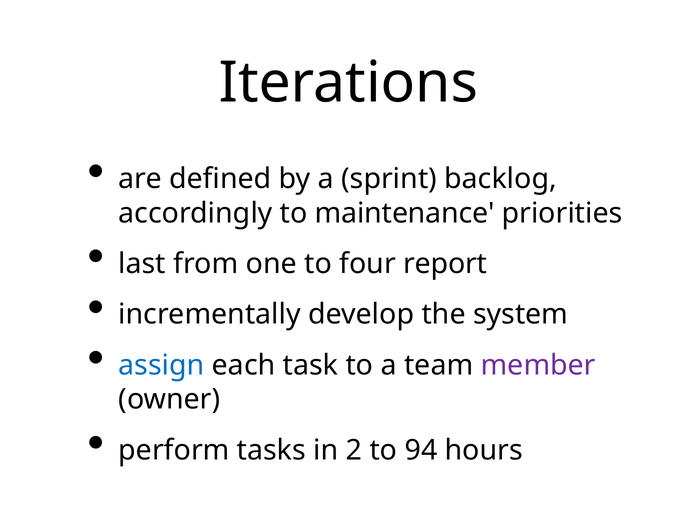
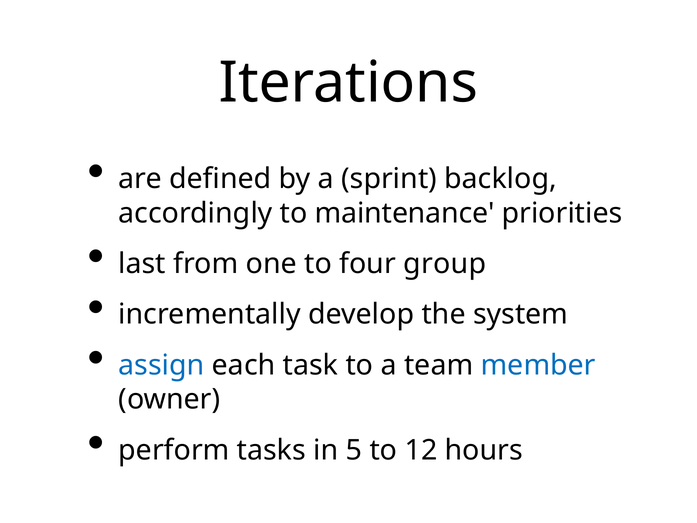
report: report -> group (445, 264)
member colour: purple -> blue (538, 365)
2: 2 -> 5 (354, 450)
94: 94 -> 12 (421, 450)
